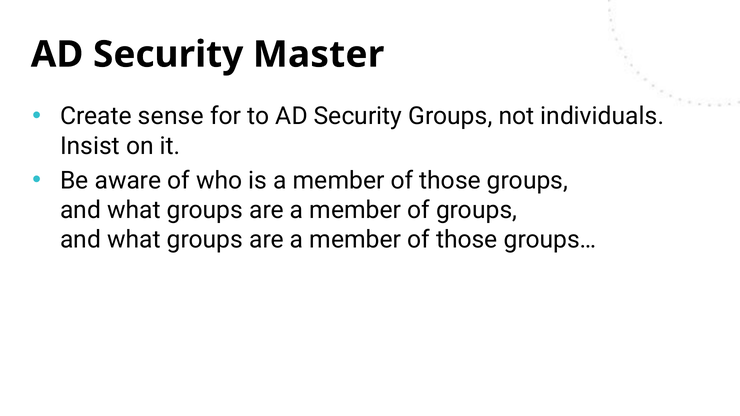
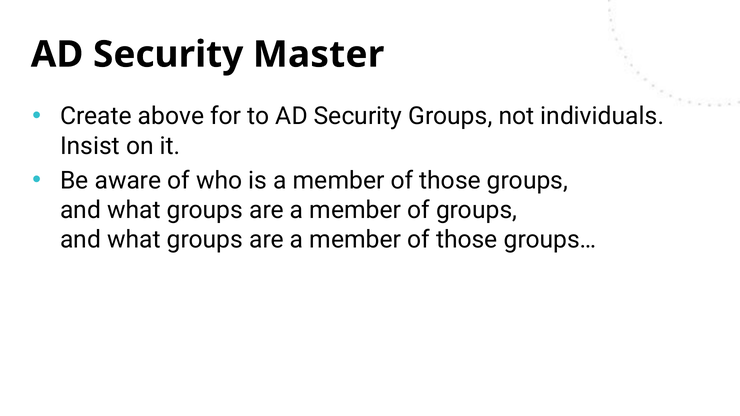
sense: sense -> above (171, 116)
